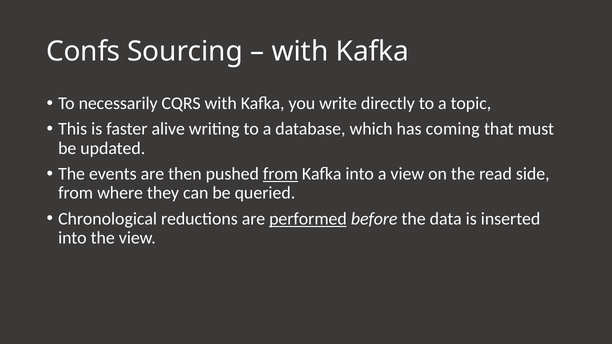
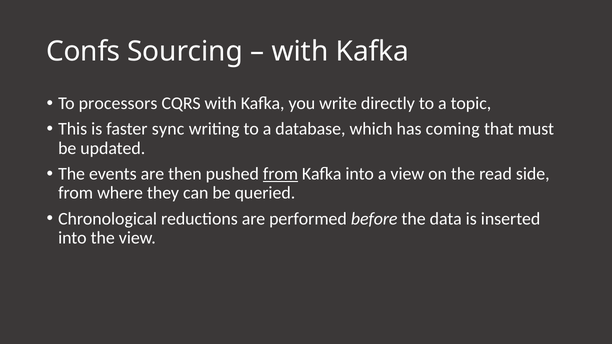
necessarily: necessarily -> processors (118, 103)
alive: alive -> sync (168, 129)
performed underline: present -> none (308, 219)
